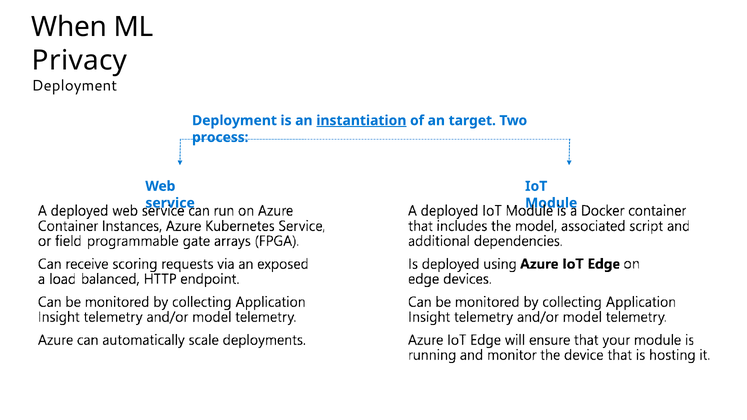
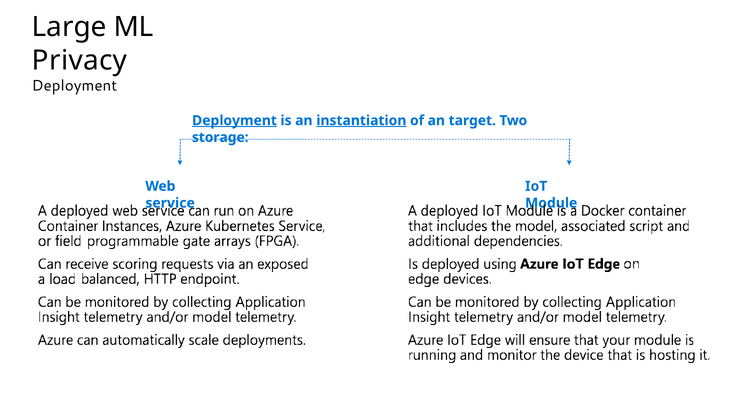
When: When -> Large (69, 27)
Deployment underline: none -> present (234, 121)
process: process -> storage (220, 137)
